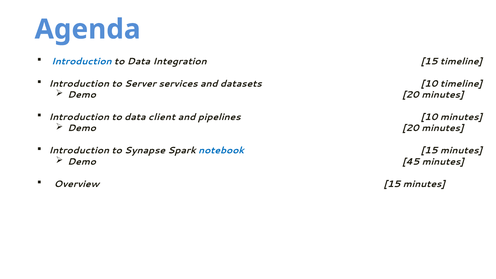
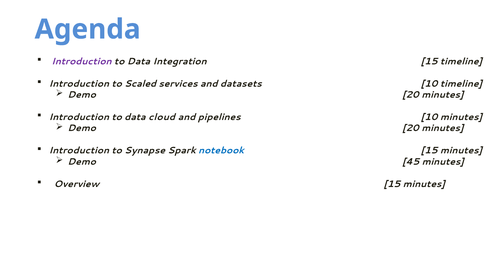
Introduction colour: blue -> purple (82, 61)
Server: Server -> Scaled (140, 84)
client: client -> cloud (162, 117)
